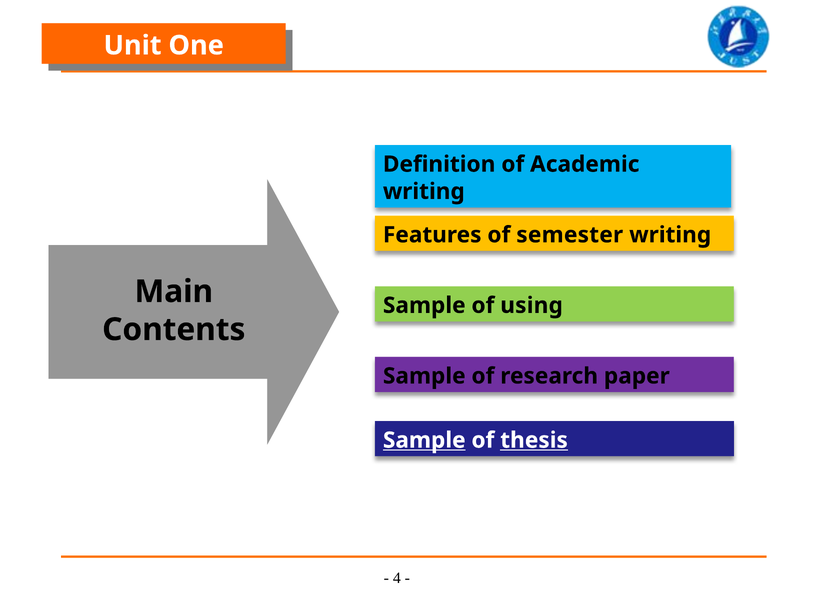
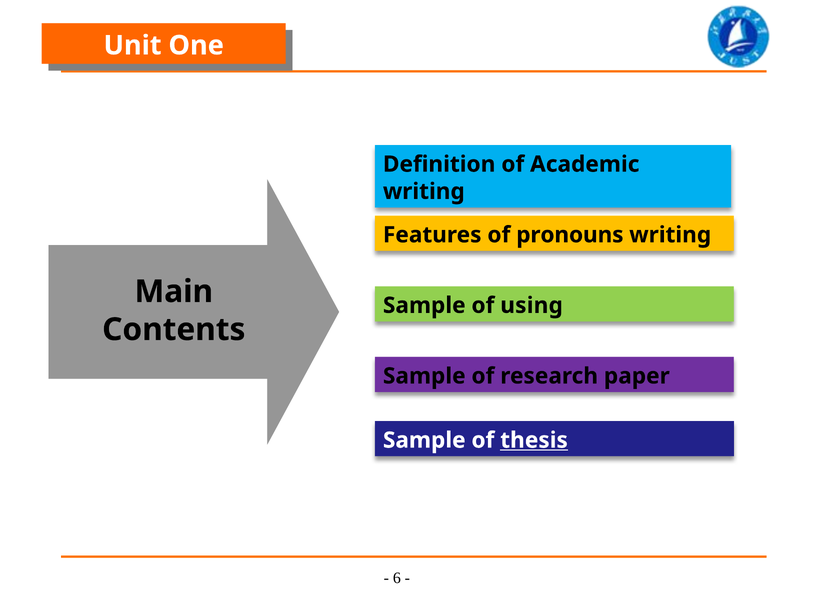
semester: semester -> pronouns (570, 235)
Sample underline: present -> none (424, 440)
4: 4 -> 6 (397, 578)
